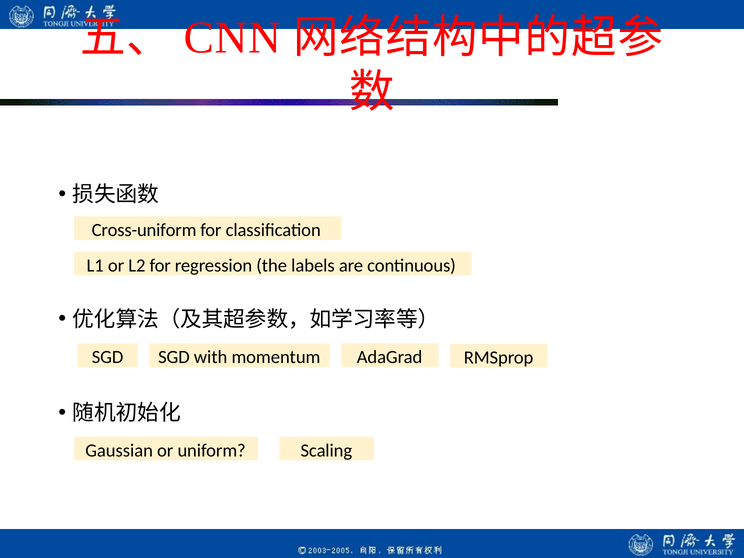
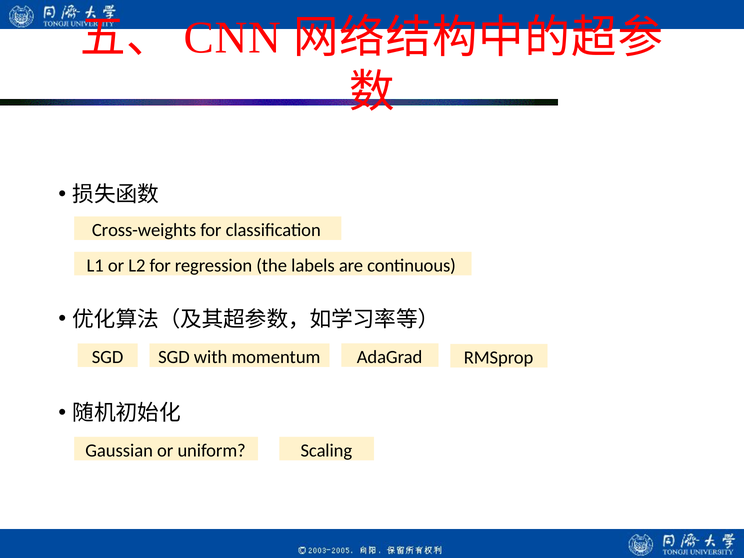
Cross-uniform: Cross-uniform -> Cross-weights (144, 230)
